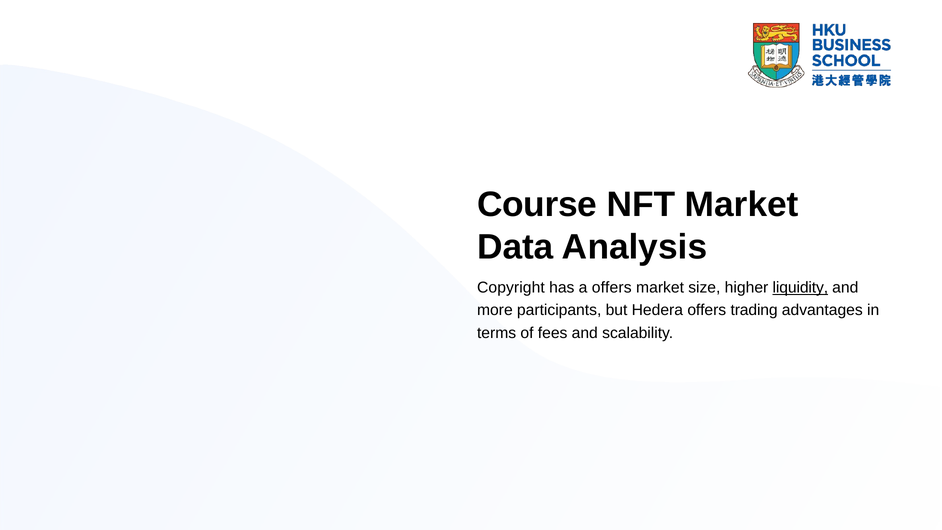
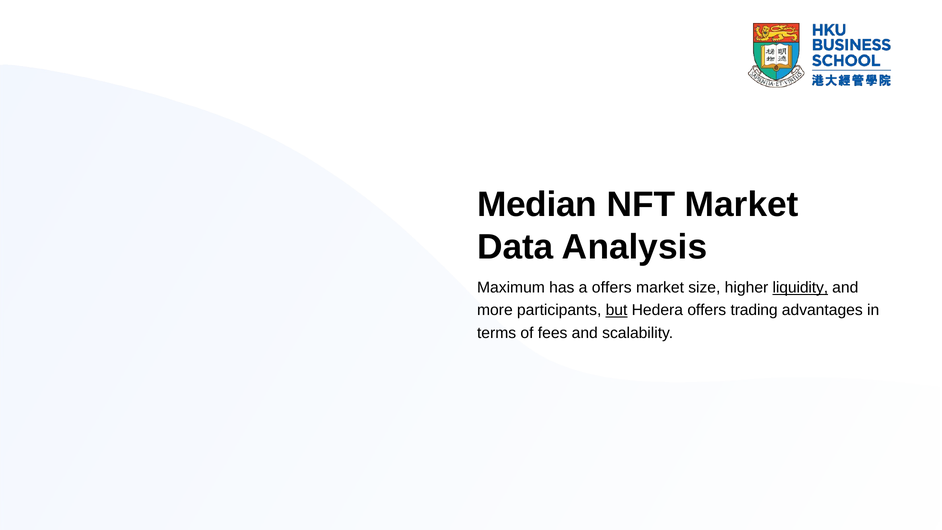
Course: Course -> Median (537, 205)
Copyright: Copyright -> Maximum (511, 288)
but underline: none -> present (617, 310)
